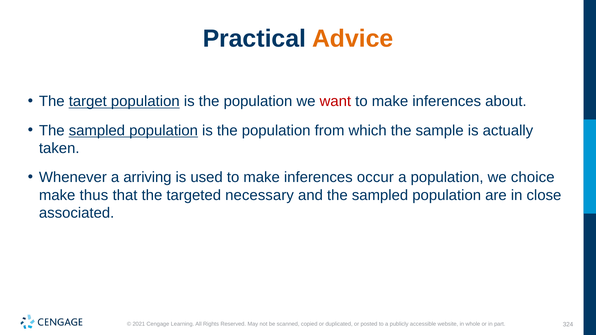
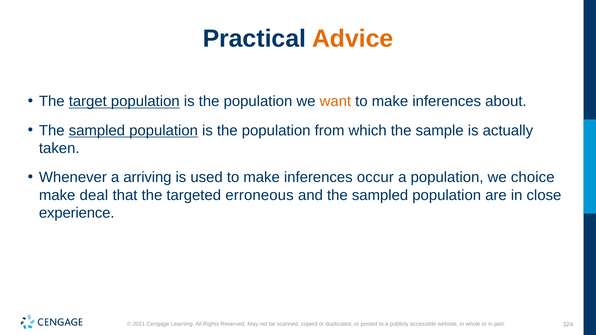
want colour: red -> orange (335, 101)
thus: thus -> deal (94, 195)
necessary: necessary -> erroneous (259, 195)
associated: associated -> experience (77, 213)
